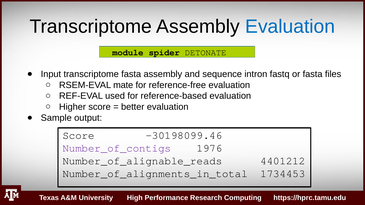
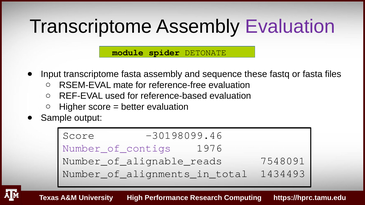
Evaluation colour: blue -> purple (290, 27)
intron: intron -> these (256, 74)
4401212: 4401212 -> 7548091 (283, 161)
1734453: 1734453 -> 1434493 (283, 174)
